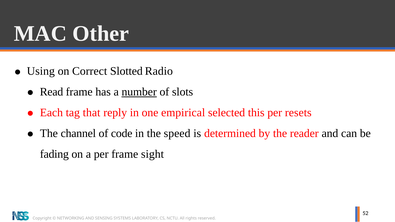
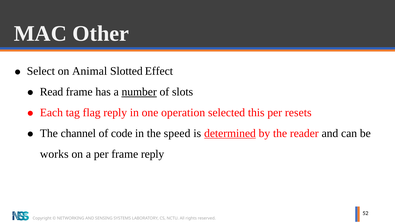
Using: Using -> Select (41, 71)
Correct: Correct -> Animal (90, 71)
Radio: Radio -> Effect (159, 71)
that: that -> flag (92, 113)
empirical: empirical -> operation (183, 113)
determined underline: none -> present (230, 133)
fading: fading -> works (54, 154)
frame sight: sight -> reply (153, 154)
